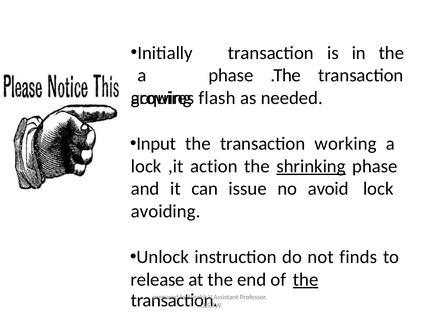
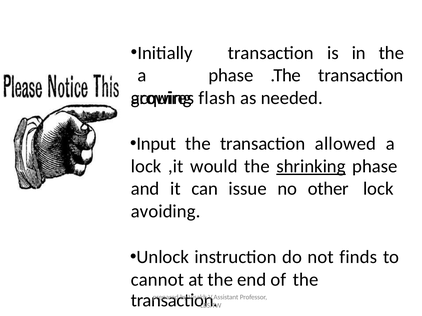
working: working -> allowed (346, 144)
action: action -> would (214, 167)
avoid: avoid -> other (328, 189)
release: release -> cannot (157, 280)
the underline: present -> none (306, 280)
